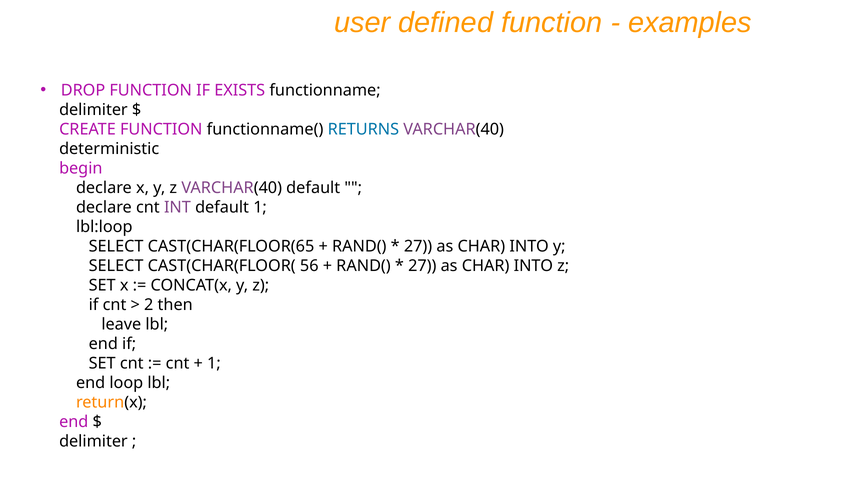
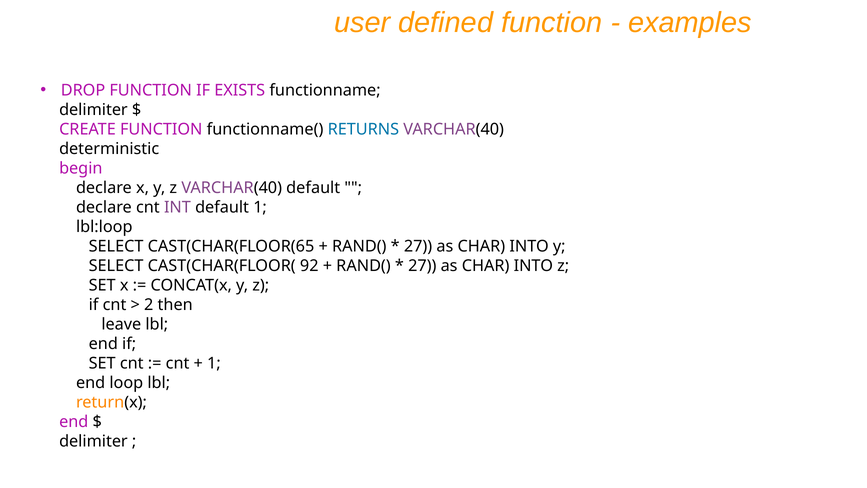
56: 56 -> 92 (309, 266)
